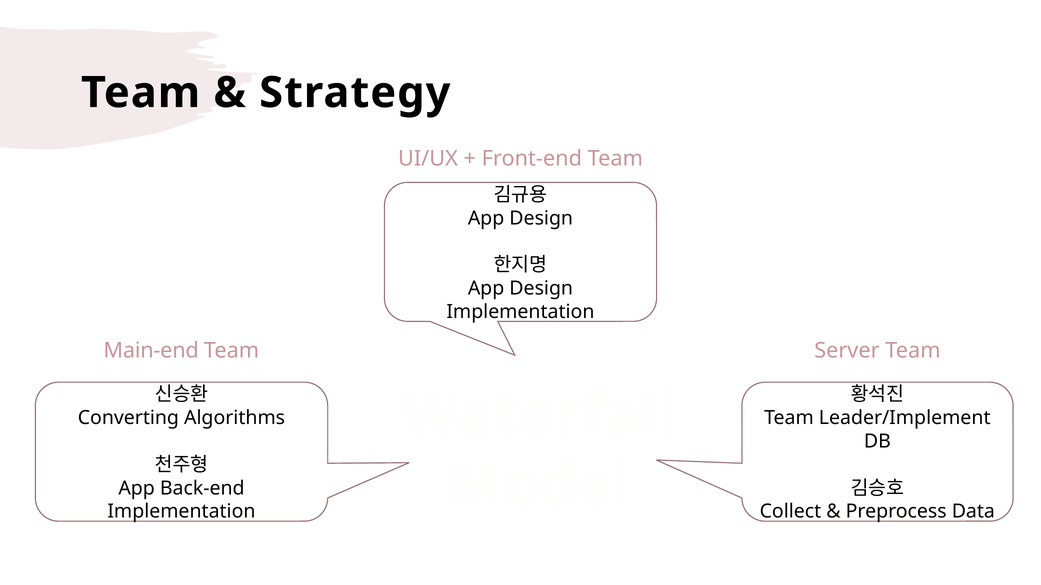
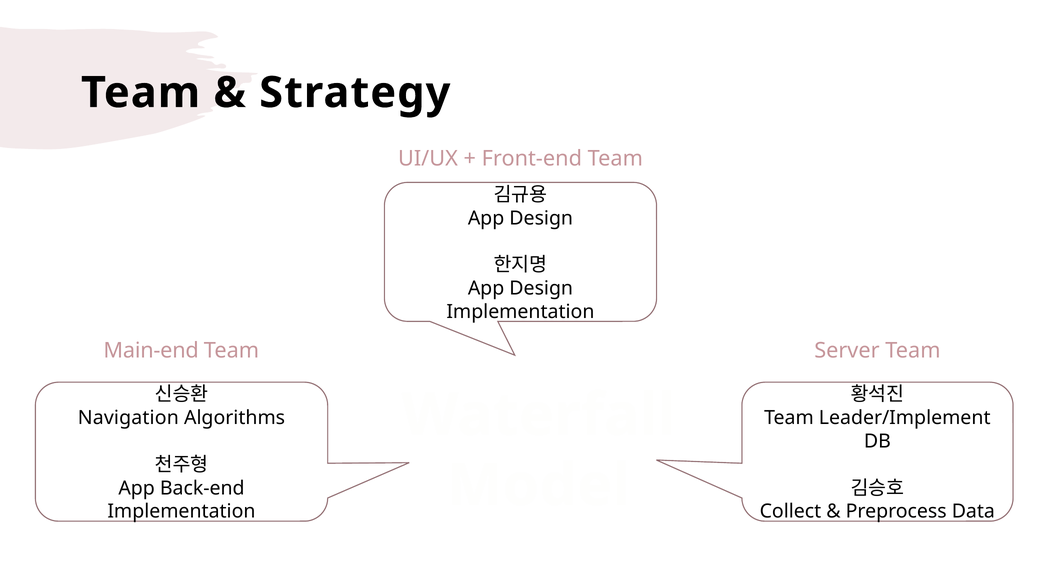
Converting: Converting -> Navigation (128, 418)
